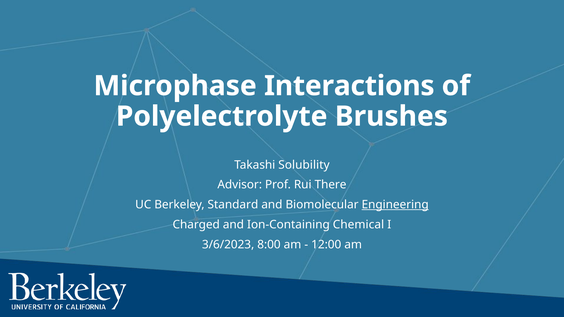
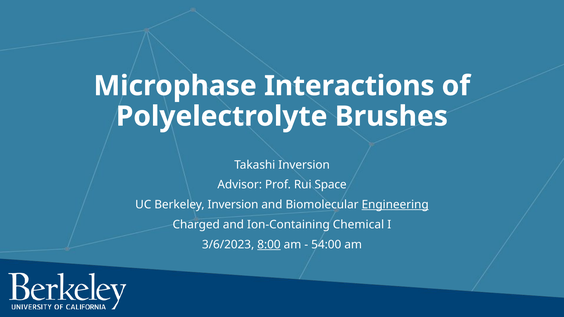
Takashi Solubility: Solubility -> Inversion (304, 165)
There: There -> Space (331, 185)
Berkeley Standard: Standard -> Inversion (233, 205)
8:00 underline: none -> present (269, 245)
12:00: 12:00 -> 54:00 (326, 245)
